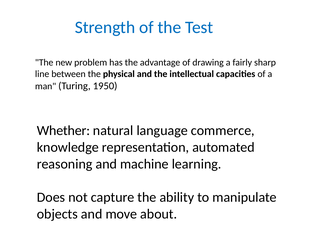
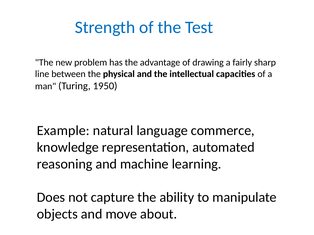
Whether: Whether -> Example (63, 131)
